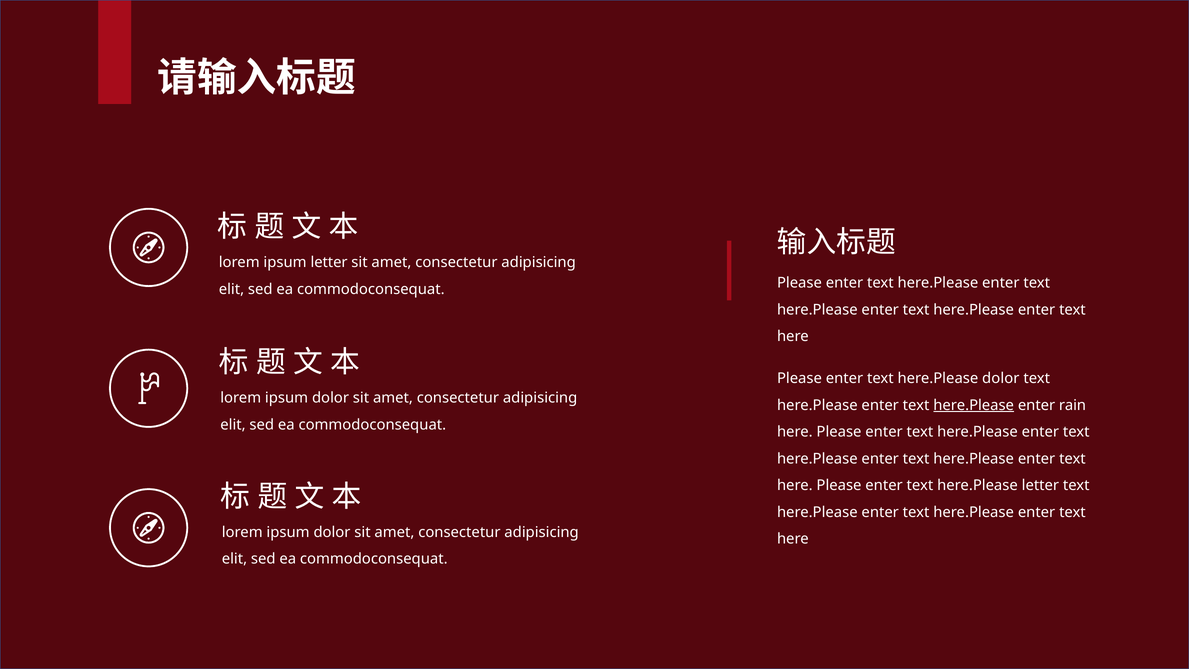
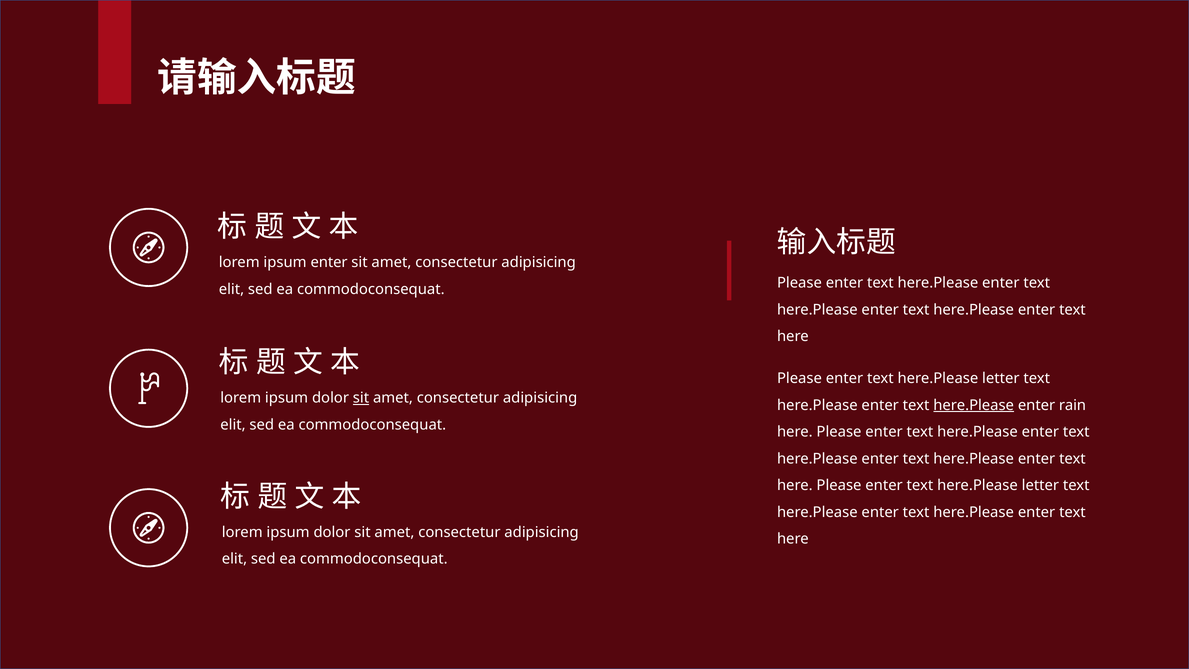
ipsum letter: letter -> enter (329, 262)
dolor: dolor -> letter (1001, 378)
sit underline: none -> present (361, 398)
